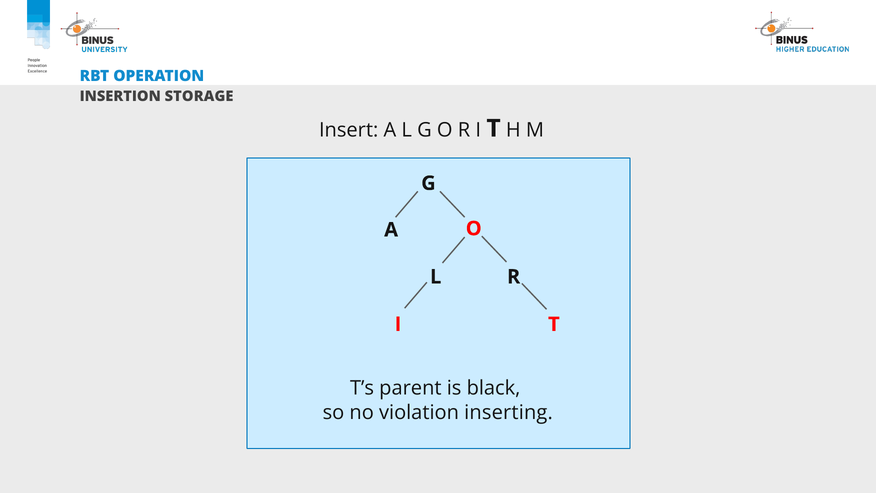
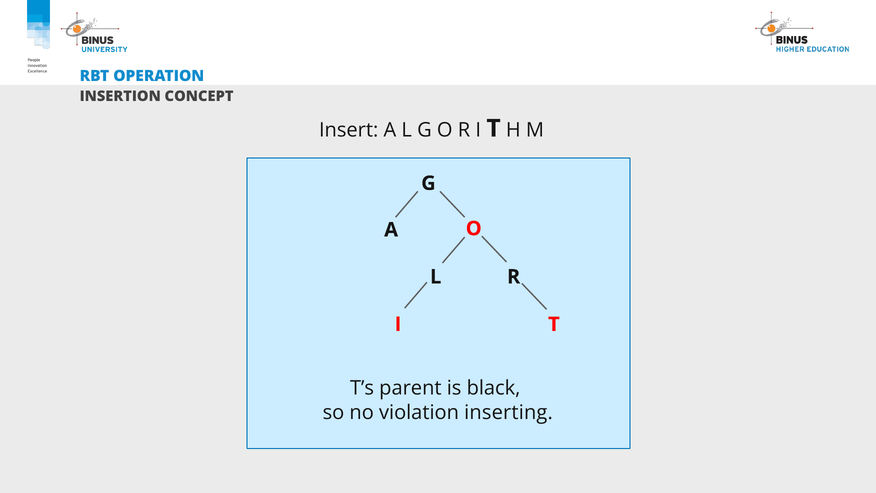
STORAGE: STORAGE -> CONCEPT (199, 97)
